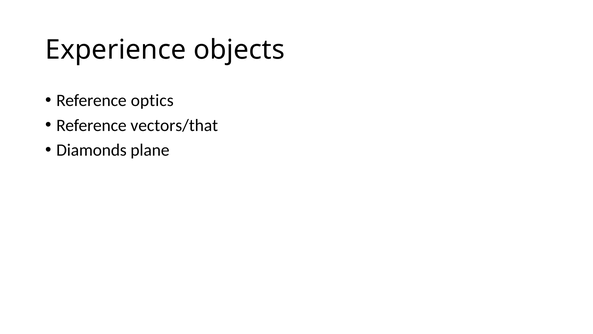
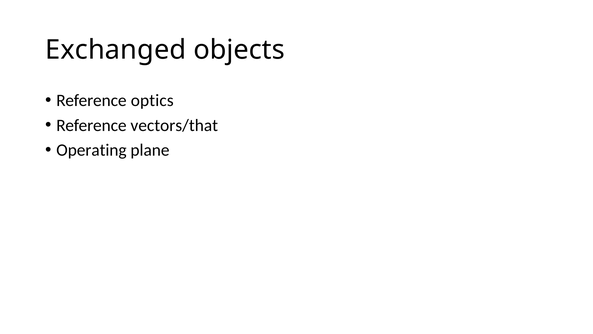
Experience: Experience -> Exchanged (116, 50)
Diamonds: Diamonds -> Operating (91, 150)
